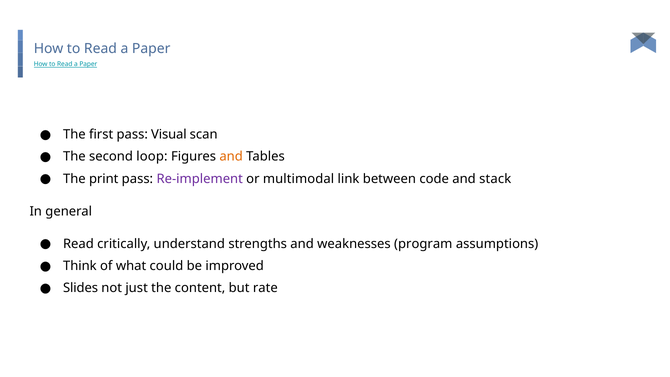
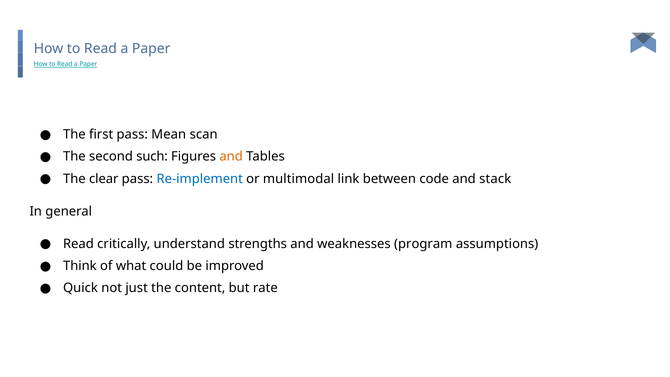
Visual: Visual -> Mean (169, 134)
loop: loop -> such (152, 157)
print: print -> clear (104, 179)
Re-implement colour: purple -> blue (200, 179)
Slides: Slides -> Quick (80, 288)
